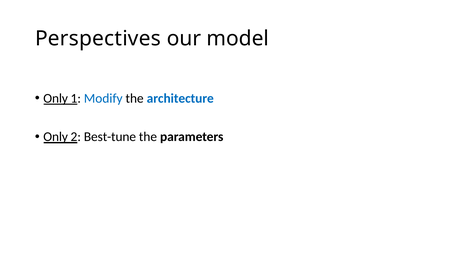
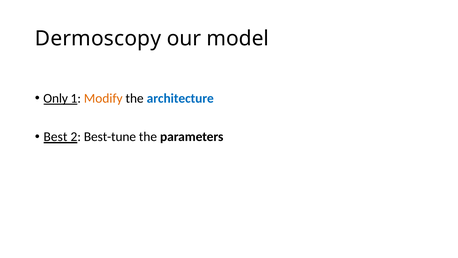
Perspectives: Perspectives -> Dermoscopy (98, 38)
Modify colour: blue -> orange (103, 98)
Only: Only -> Best (55, 137)
